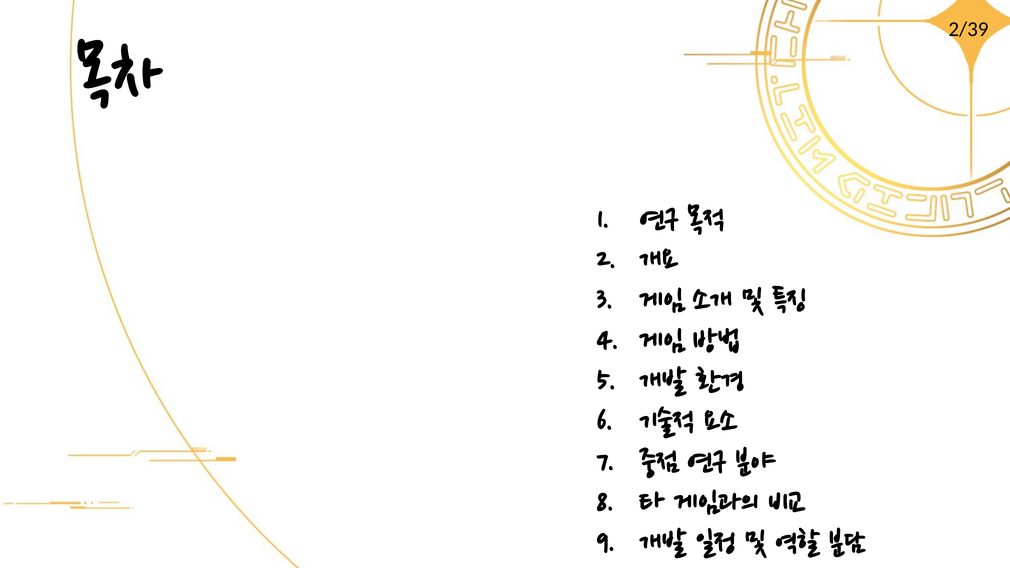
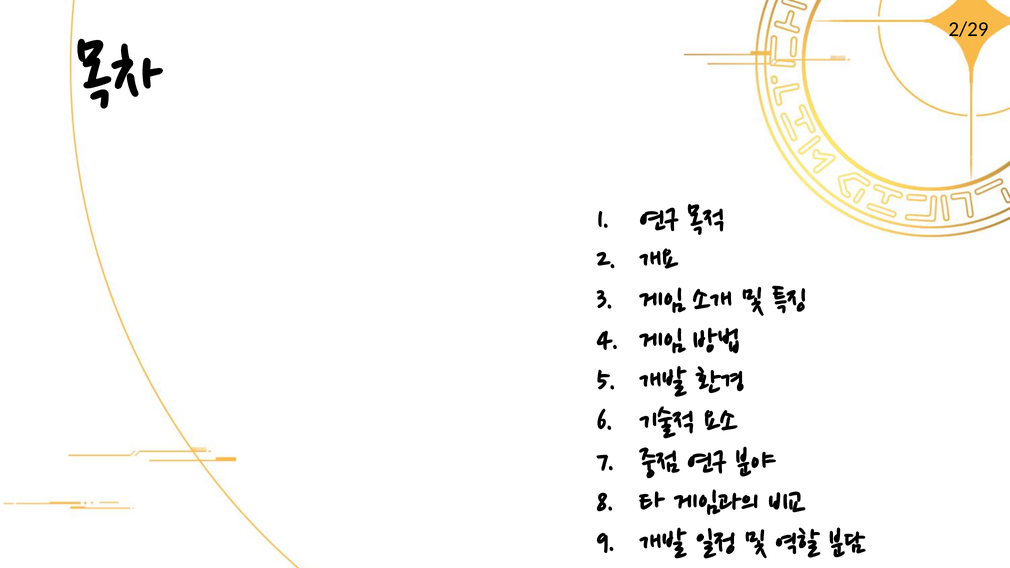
2/39: 2/39 -> 2/29 (968, 29)
